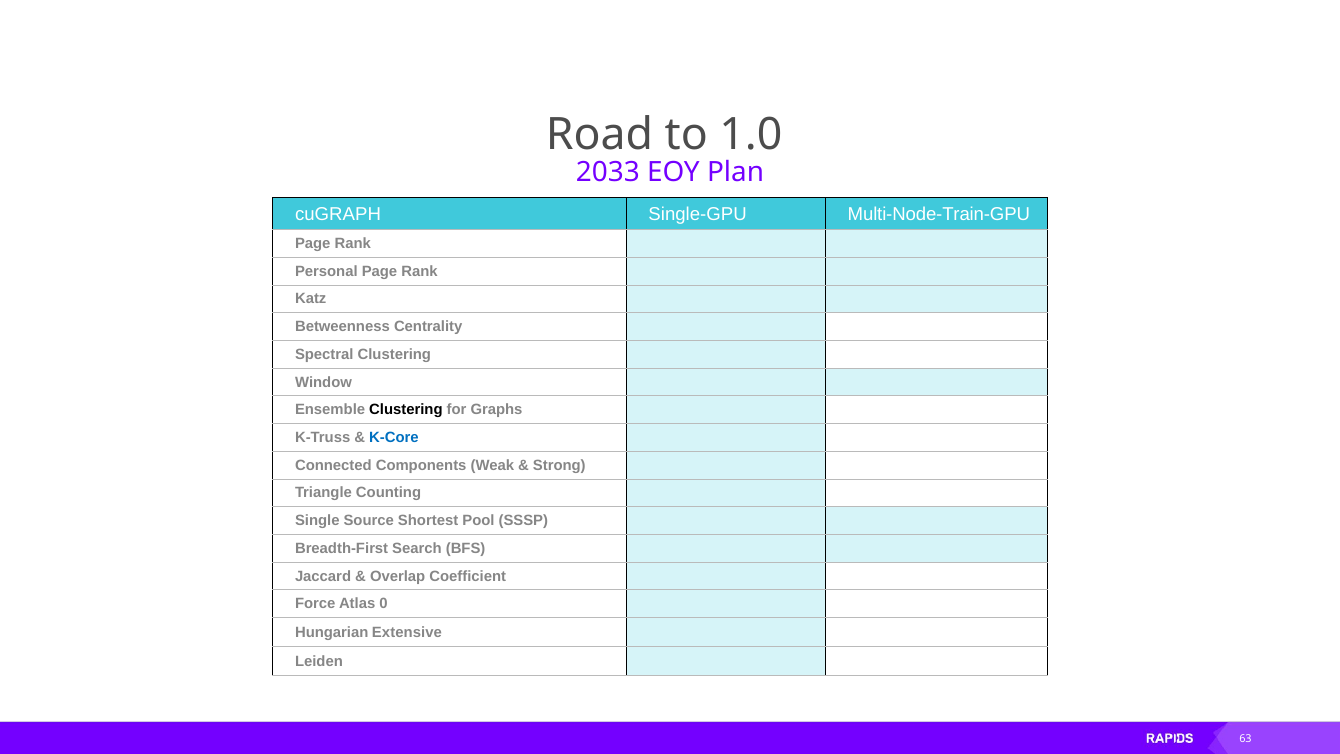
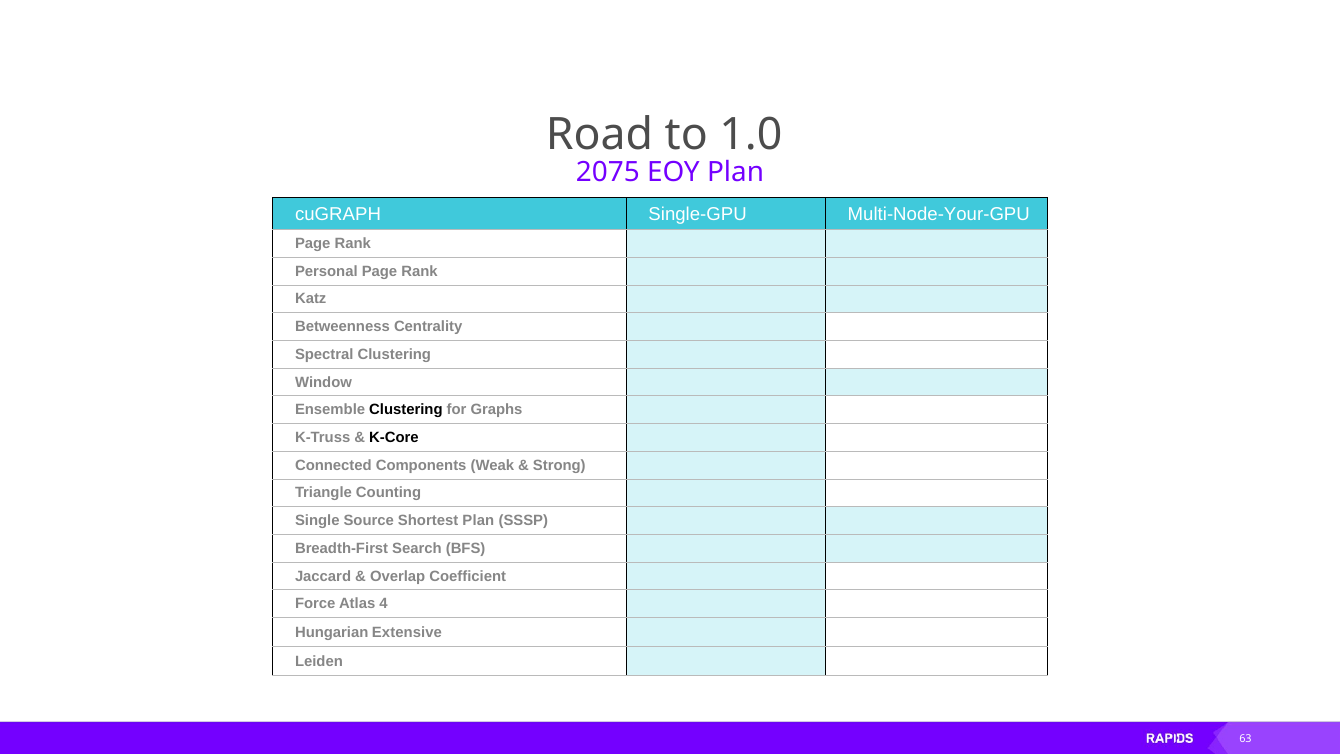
2033: 2033 -> 2075 (608, 172)
Multi-Node-Train-GPU: Multi-Node-Train-GPU -> Multi-Node-Your-GPU (939, 214)
K-Core colour: blue -> black (394, 437)
Shortest Pool: Pool -> Plan (478, 521)
0: 0 -> 4 (384, 604)
